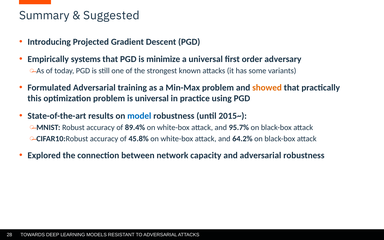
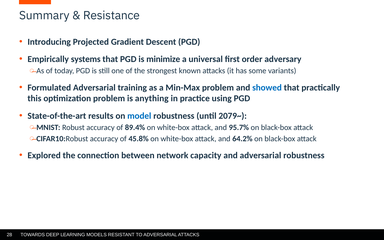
Suggested: Suggested -> Resistance (111, 16)
showed colour: orange -> blue (267, 88)
is universal: universal -> anything (152, 98)
2015~: 2015~ -> 2079~ (233, 116)
